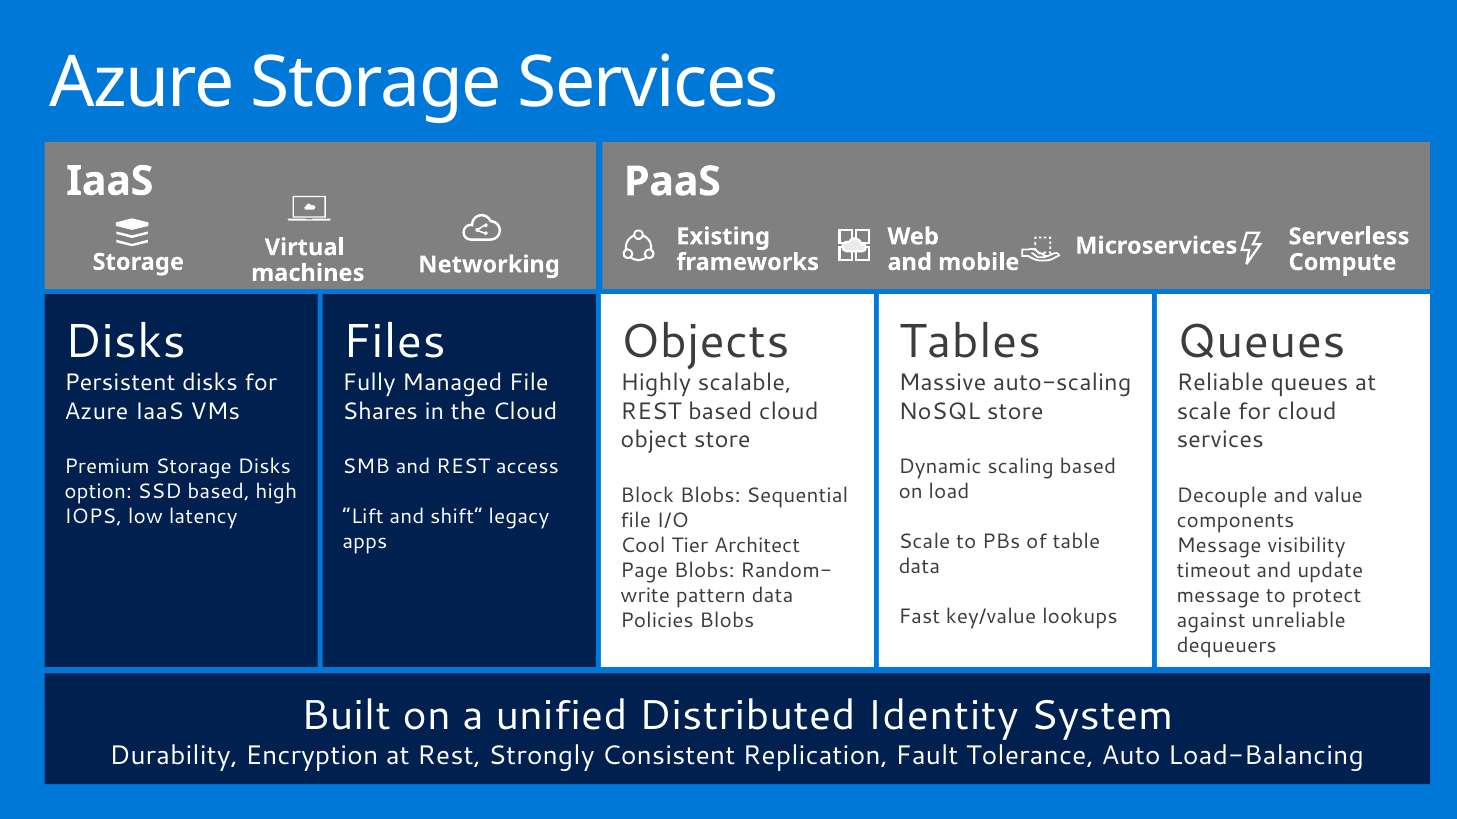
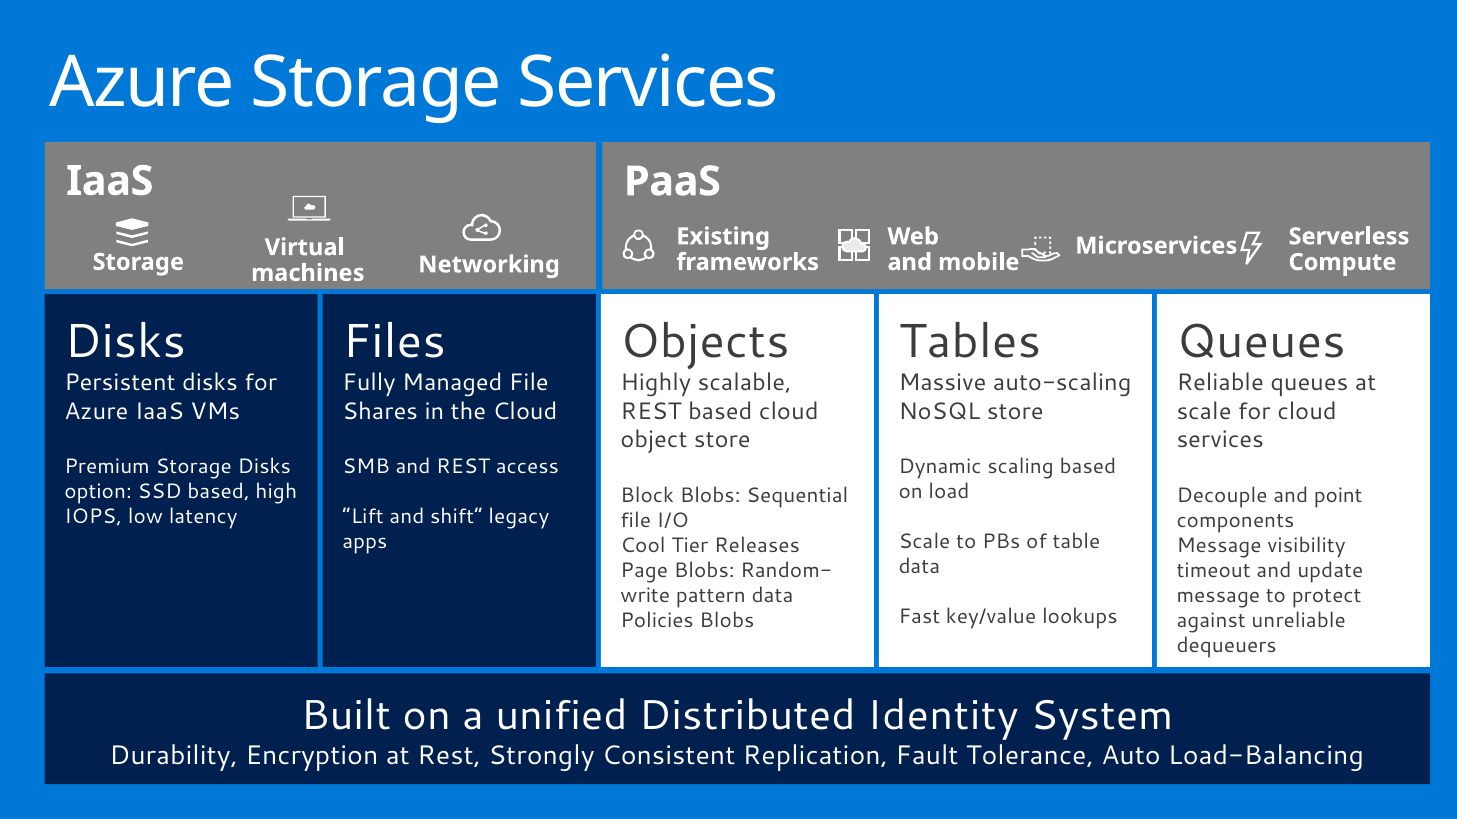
value: value -> point (1338, 495)
Architect: Architect -> Releases (757, 545)
